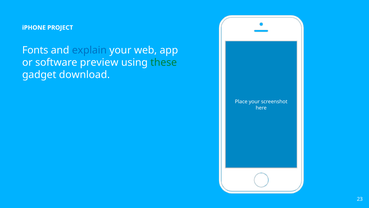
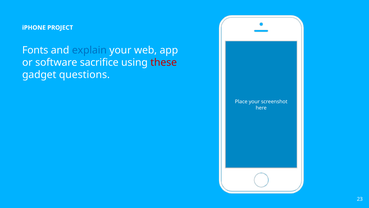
preview: preview -> sacrifice (99, 62)
these colour: green -> red (164, 62)
download: download -> questions (84, 75)
